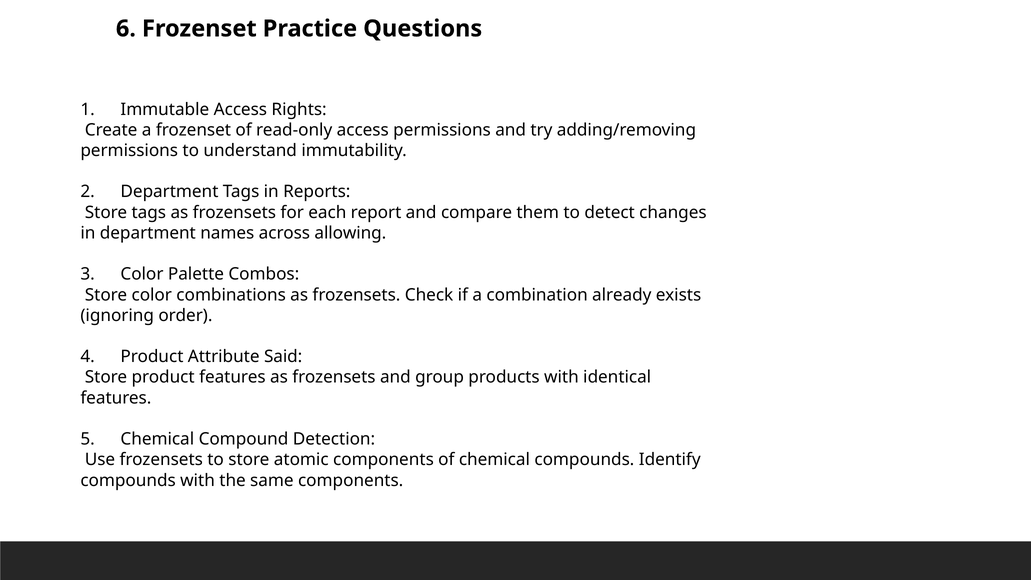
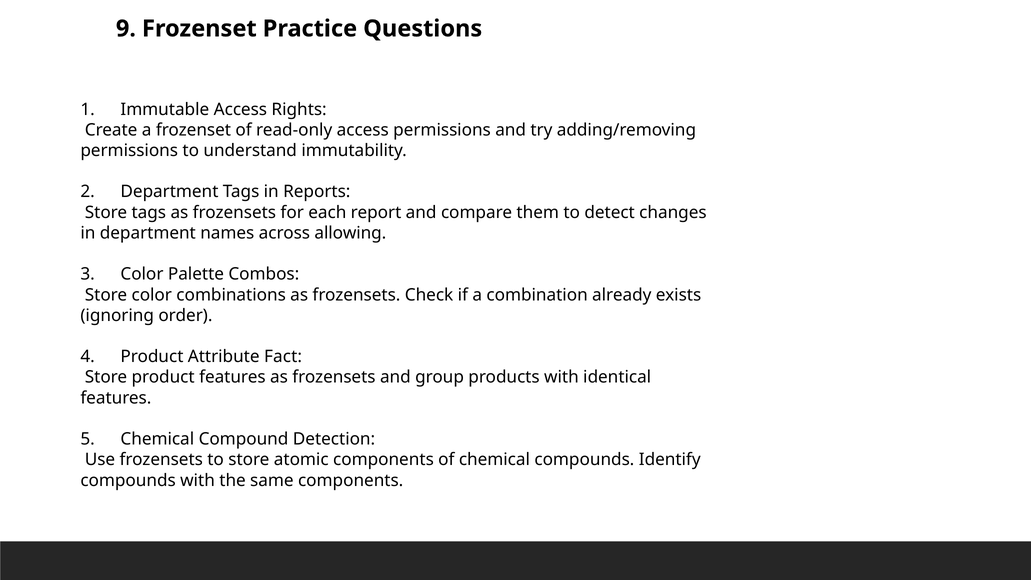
6: 6 -> 9 (126, 29)
Said: Said -> Fact (283, 357)
